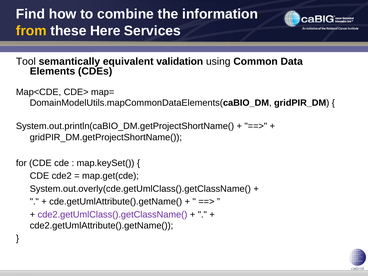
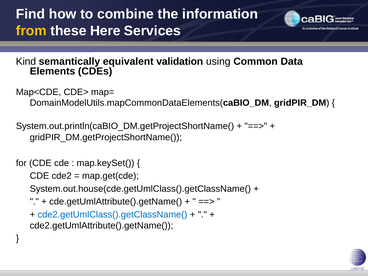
Tool: Tool -> Kind (26, 62)
System.out.overly(cde.getUmlClass().getClassName(: System.out.overly(cde.getUmlClass().getClassName( -> System.out.house(cde.getUmlClass().getClassName( (140, 189)
cde2.getUmlClass().getClassName( colour: purple -> blue (113, 215)
